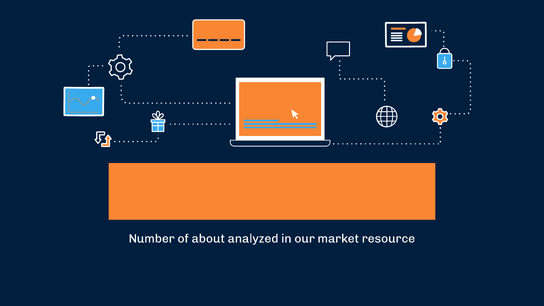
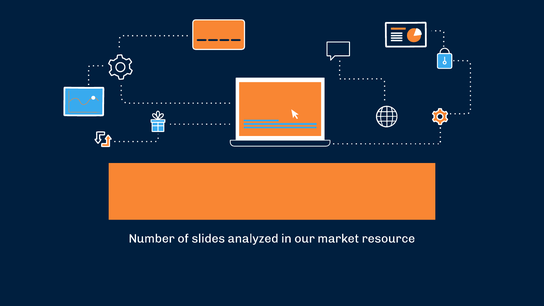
about: about -> slides (208, 239)
